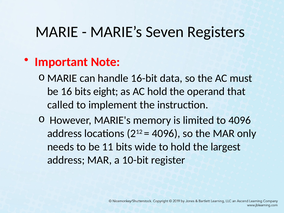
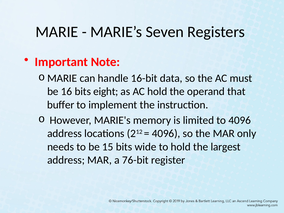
called: called -> buffer (61, 105)
11: 11 -> 15 (108, 147)
10-bit: 10-bit -> 76-bit (135, 160)
